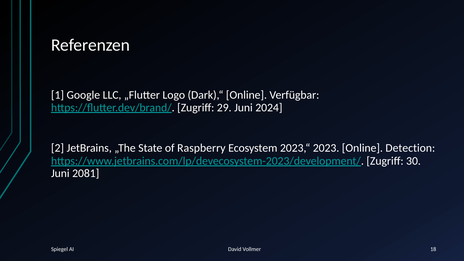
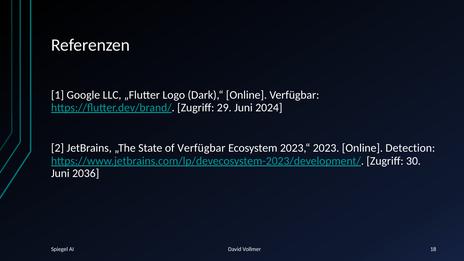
of Raspberry: Raspberry -> Verfügbar (201, 148)
2081: 2081 -> 2036 (86, 173)
